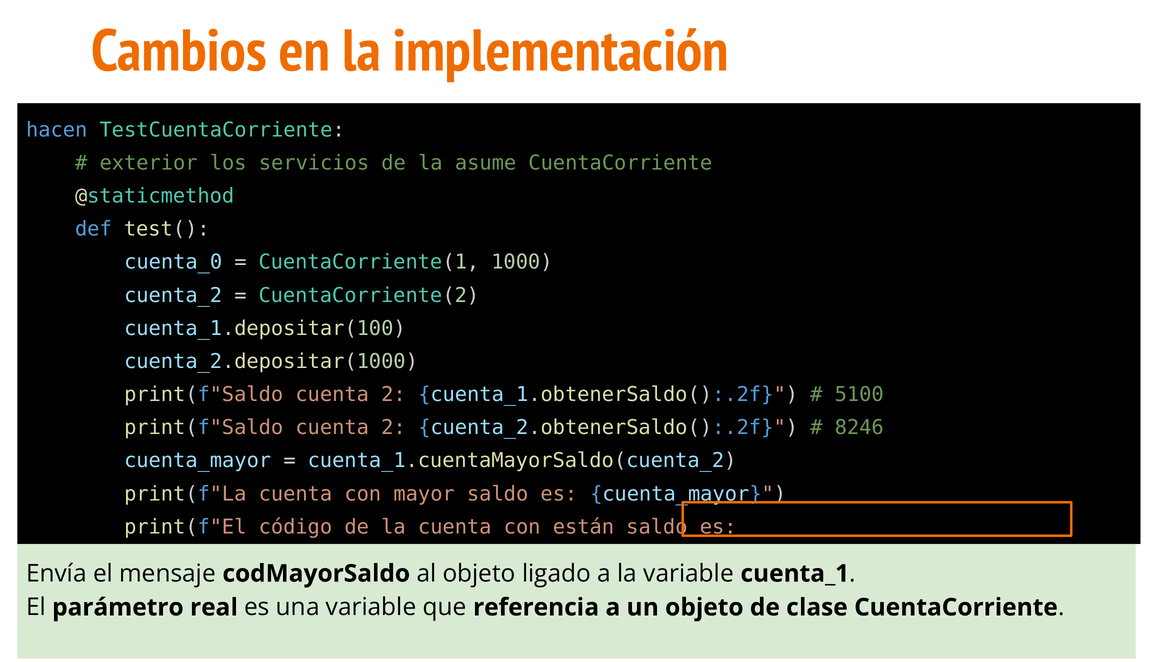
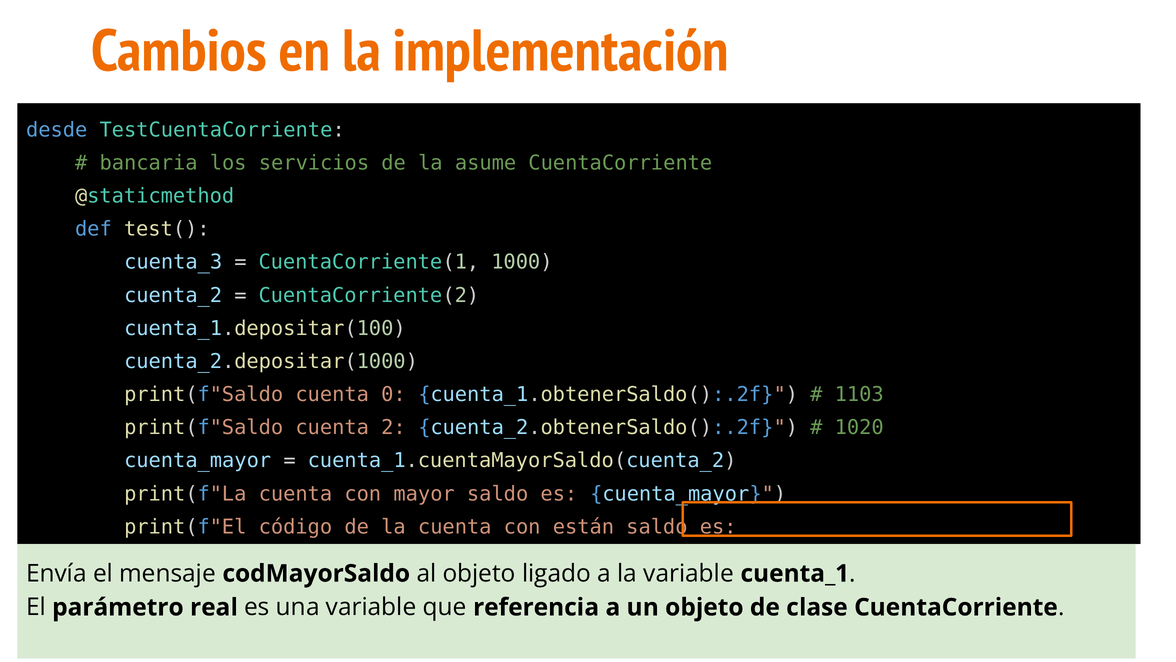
hacen: hacen -> desde (57, 130)
exterior: exterior -> bancaria (149, 163)
cuenta_0: cuenta_0 -> cuenta_3 (173, 262)
2: 2 -> 0 (393, 394)
5100: 5100 -> 1103 (859, 394)
8246: 8246 -> 1020 (859, 427)
